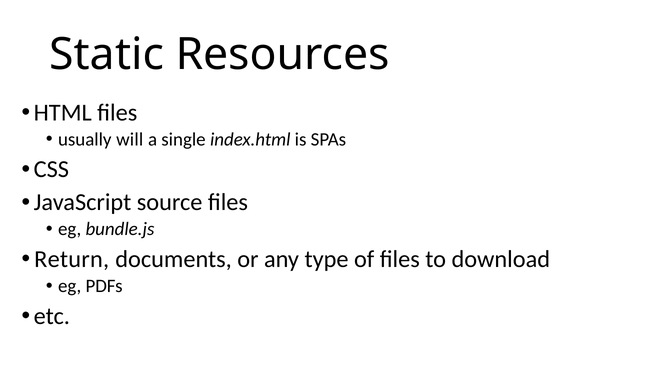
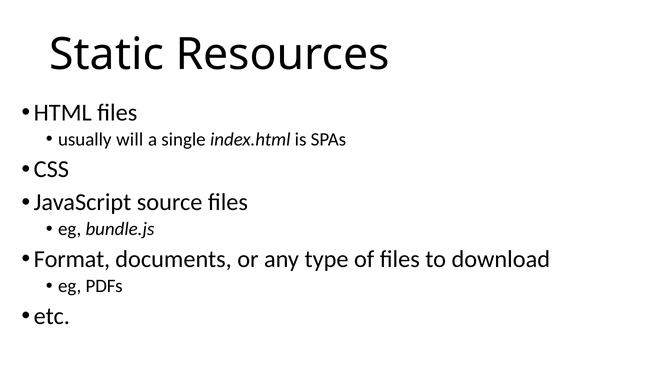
Return: Return -> Format (72, 259)
